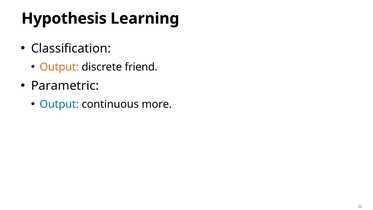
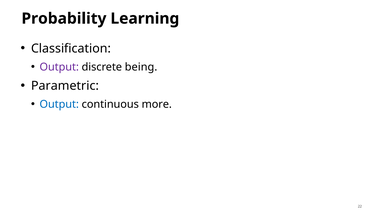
Hypothesis: Hypothesis -> Probability (64, 19)
Output colour: orange -> purple (59, 67)
friend: friend -> being (141, 67)
